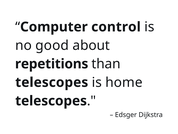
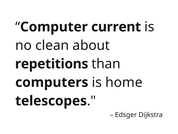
control: control -> current (116, 27)
good: good -> clean (52, 45)
telescopes: telescopes -> computers (52, 82)
